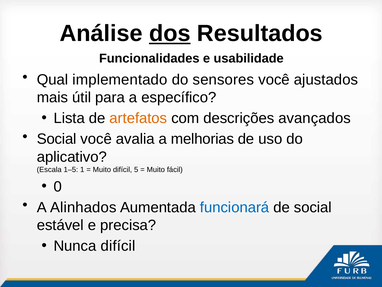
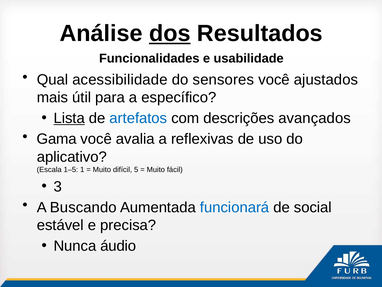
implementado: implementado -> acessibilidade (120, 79)
Lista underline: none -> present (69, 118)
artefatos colour: orange -> blue (138, 118)
Social: Social -> Gama (57, 139)
melhorias: melhorias -> reflexivas (202, 139)
0: 0 -> 3 (58, 186)
Alinhados: Alinhados -> Buscando (83, 207)
Nunca difícil: difícil -> áudio (118, 246)
